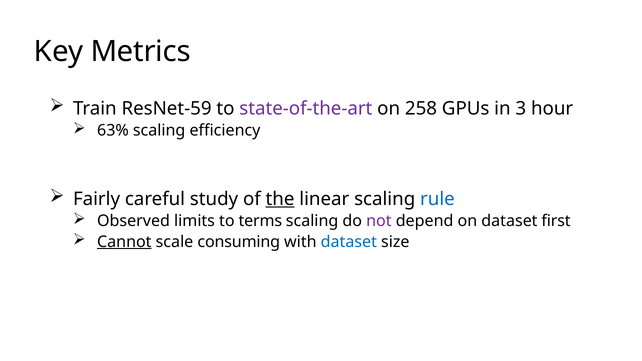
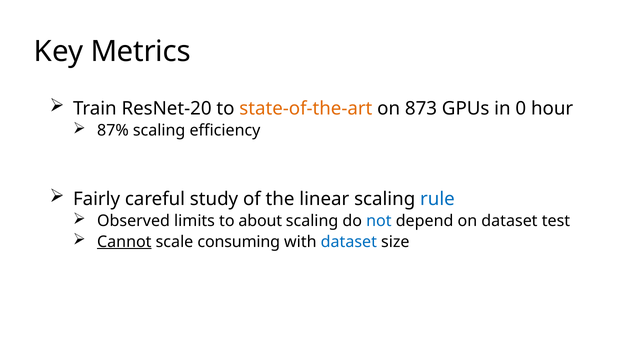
ResNet-59: ResNet-59 -> ResNet-20 (167, 109)
state-of-the-art colour: purple -> orange (306, 109)
258: 258 -> 873 (421, 109)
3: 3 -> 0 (521, 109)
63%: 63% -> 87% (113, 131)
the underline: present -> none (280, 199)
terms: terms -> about (260, 221)
not colour: purple -> blue (379, 221)
first: first -> test (556, 221)
